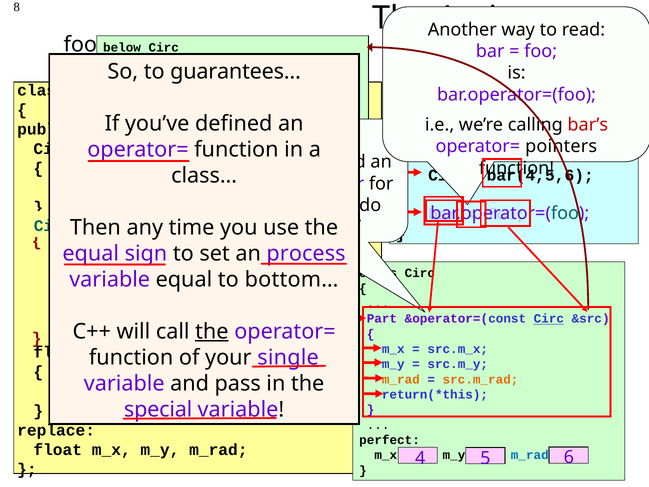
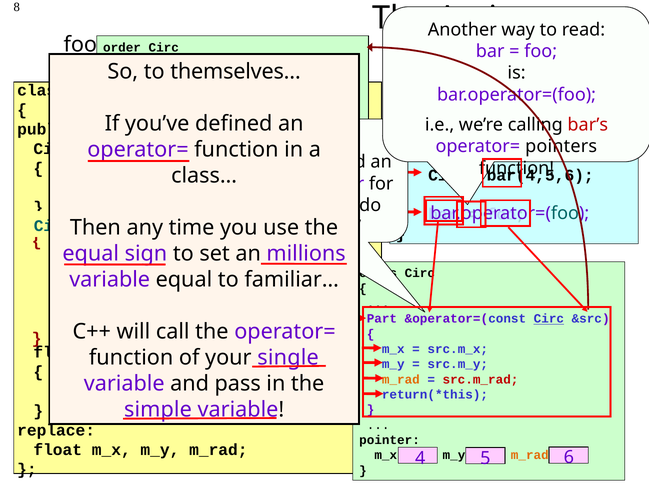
below: below -> order (122, 47)
guarantees…: guarantees… -> themselves… (236, 72)
process: process -> millions (306, 253)
bottom…: bottom… -> familiar… (292, 279)
the underline: present -> none (212, 331)
src.m_rad colour: orange -> red (480, 379)
special: special -> simple (158, 409)
perfect: perfect -> pointer (390, 440)
m_rad colour: blue -> orange (530, 455)
